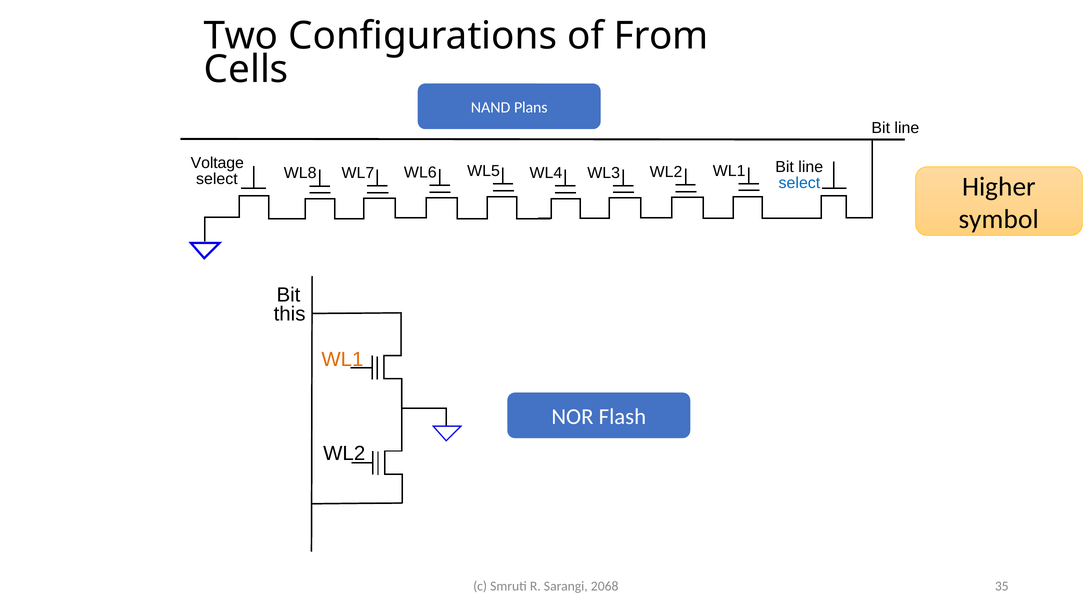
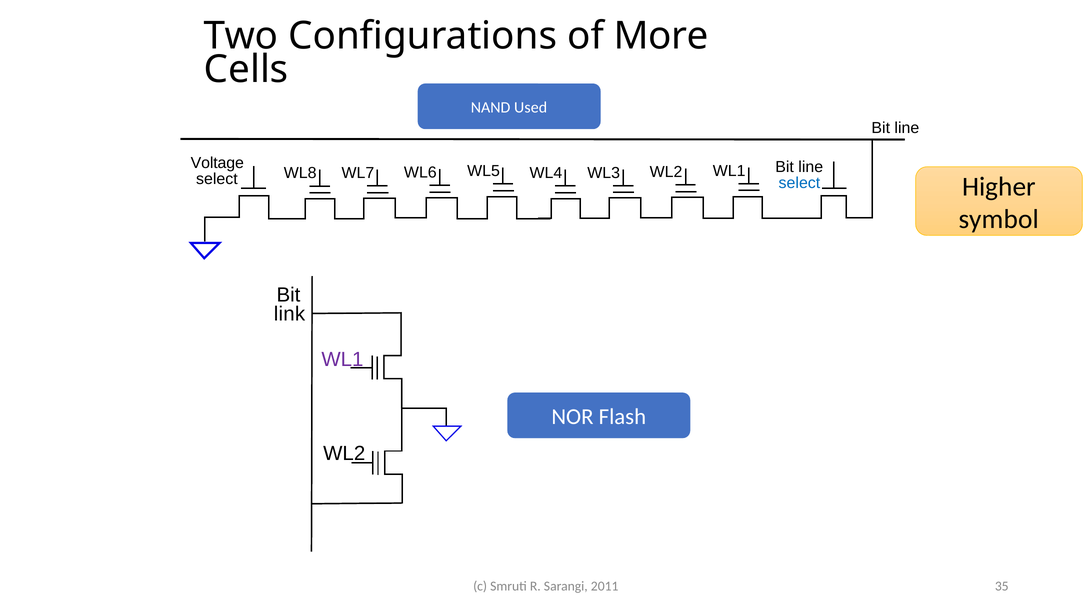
From: From -> More (661, 36)
Plans: Plans -> Used (531, 107)
this: this -> link (290, 314)
WL1 colour: orange -> purple (342, 360)
2068: 2068 -> 2011 (605, 586)
